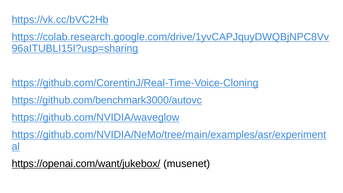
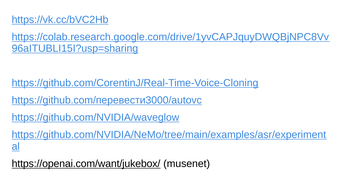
https://github.com/benchmark3000/autovc: https://github.com/benchmark3000/autovc -> https://github.com/перевести3000/autovc (107, 100)
